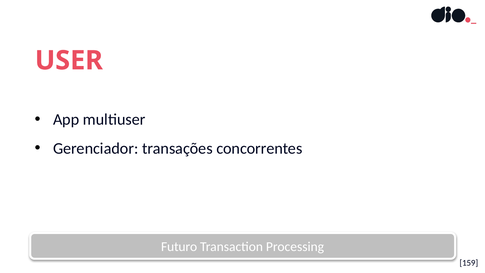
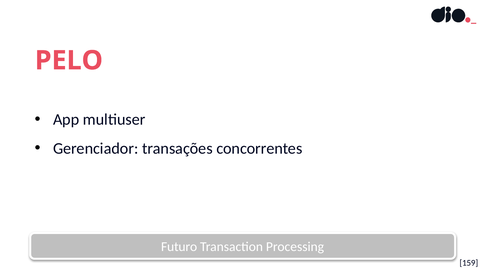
USER: USER -> PELO (69, 60)
